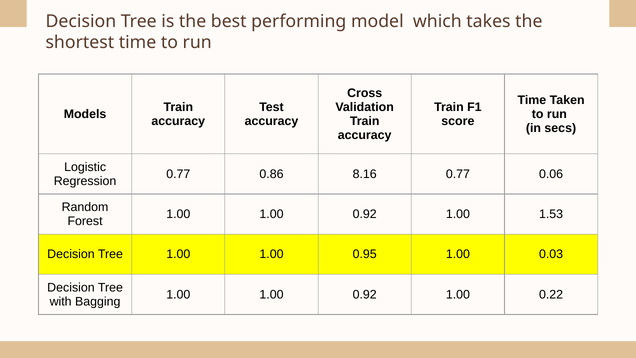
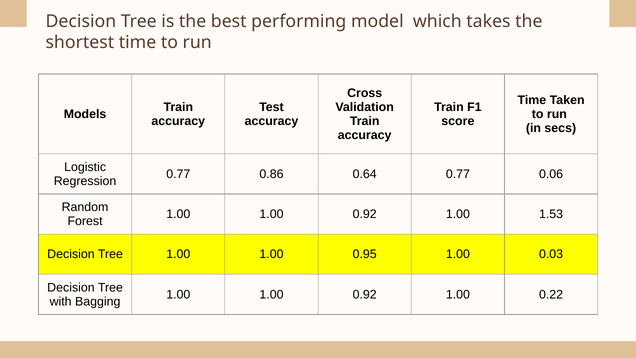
8.16: 8.16 -> 0.64 (365, 174)
